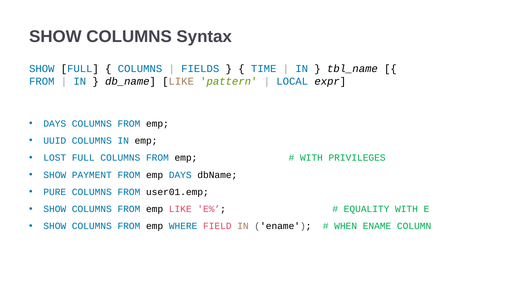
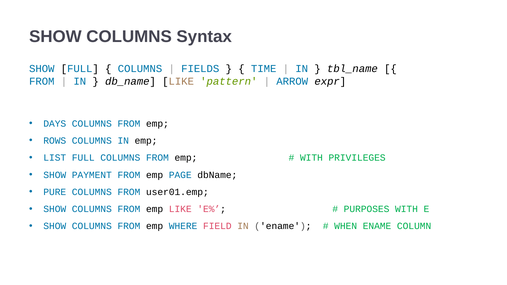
LOCAL: LOCAL -> ARROW (292, 81)
UUID: UUID -> ROWS (55, 141)
LOST: LOST -> LIST (55, 158)
emp DAYS: DAYS -> PAGE (180, 175)
EQUALITY: EQUALITY -> PURPOSES (367, 209)
